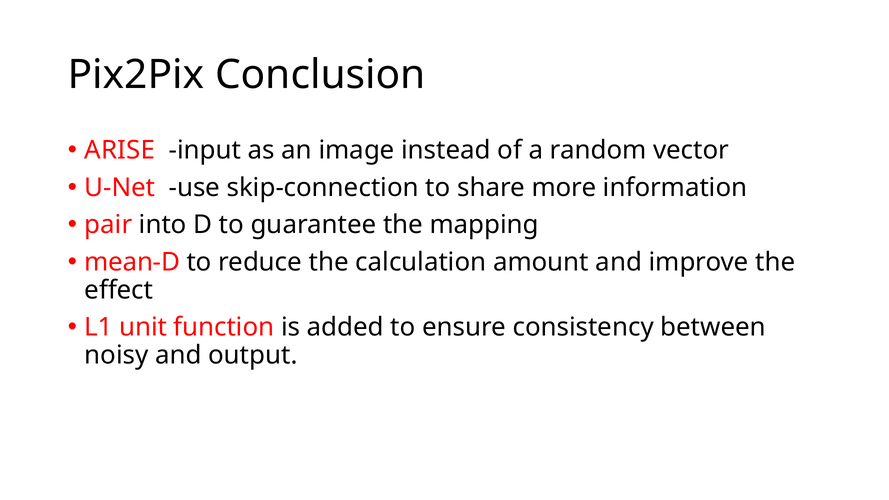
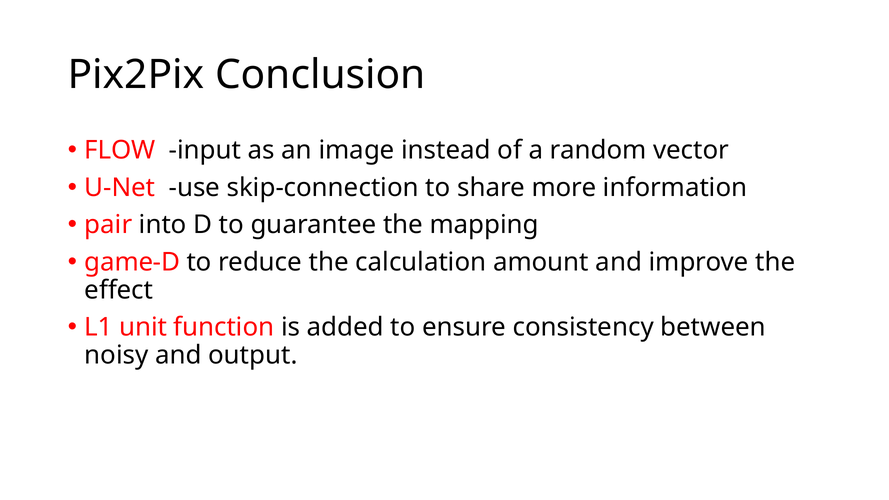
ARISE: ARISE -> FLOW (120, 150)
mean-D: mean-D -> game-D (132, 262)
